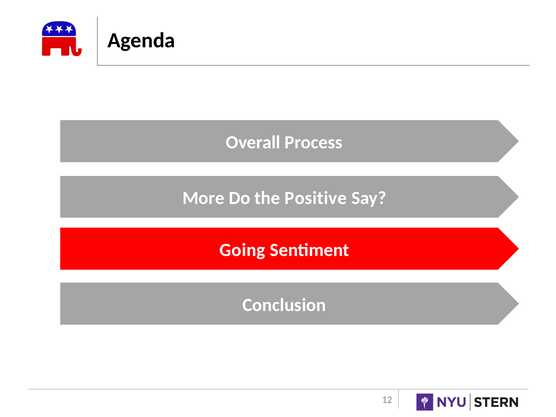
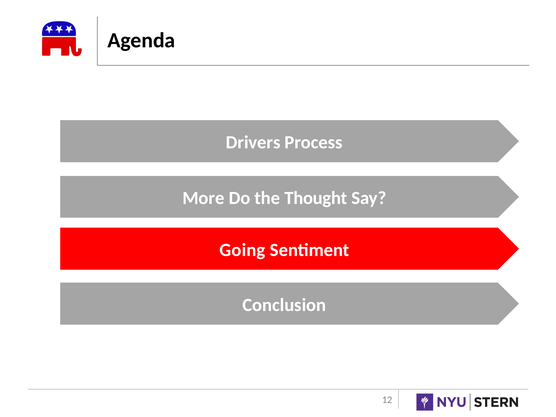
Overall: Overall -> Drivers (253, 142)
Positive: Positive -> Thought (316, 198)
